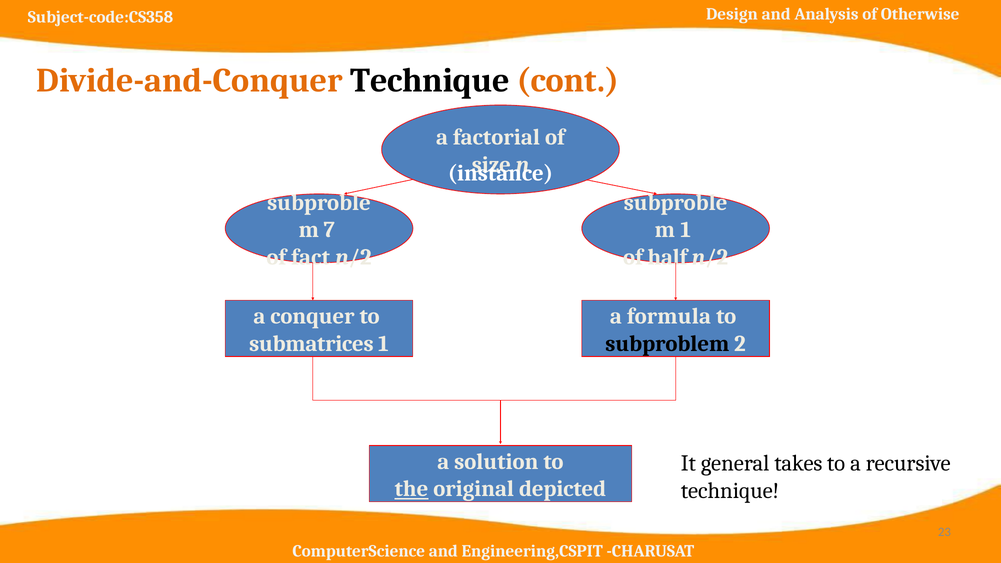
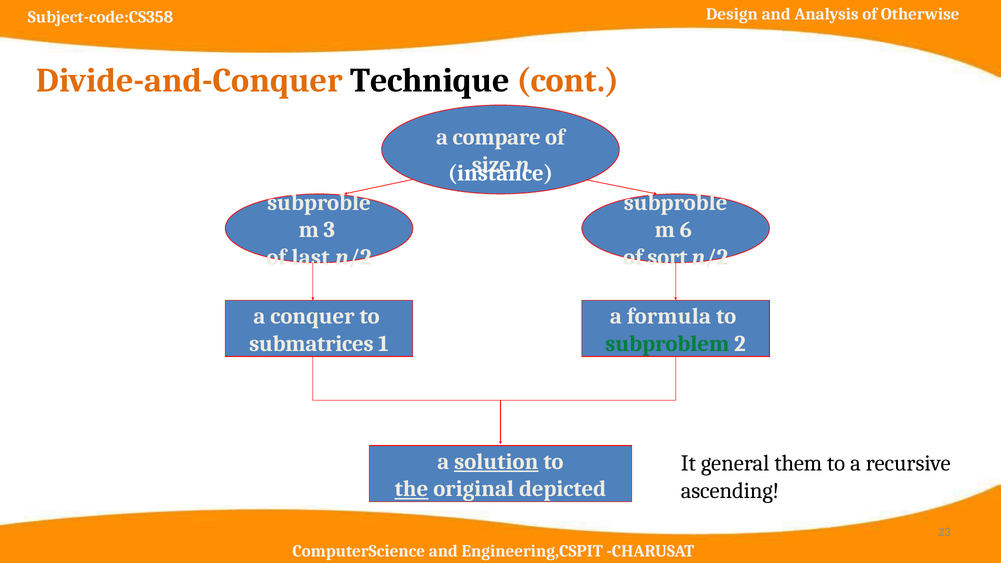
factorial: factorial -> compare (497, 137)
7: 7 -> 3 (329, 230)
1: 1 -> 6 (686, 230)
fact: fact -> last (311, 257)
half: half -> sort (667, 257)
subproblem colour: black -> green (667, 344)
solution underline: none -> present (496, 462)
takes: takes -> them (798, 463)
technique: technique -> ascending (730, 491)
